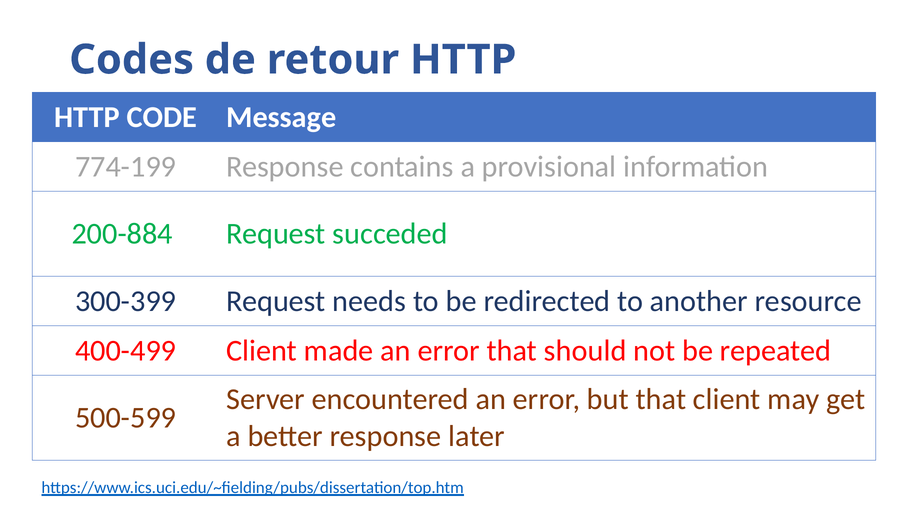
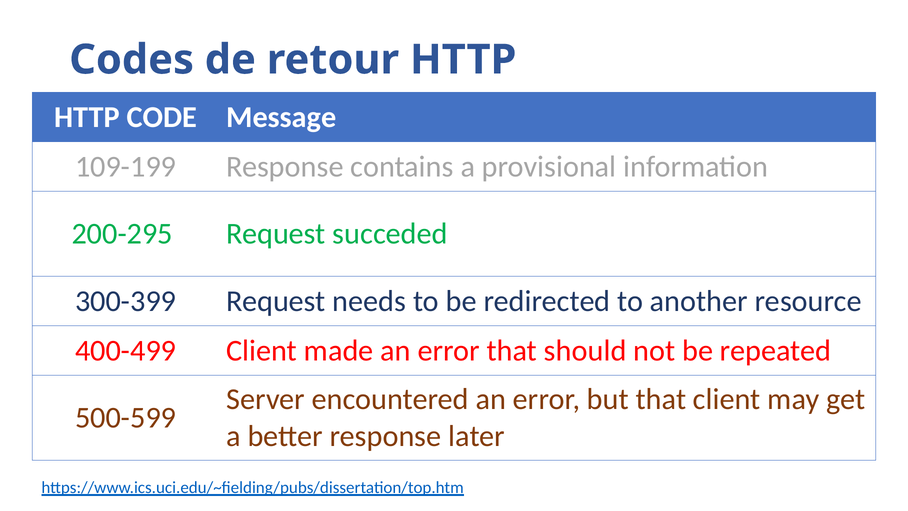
774-199: 774-199 -> 109-199 (126, 167)
200-884: 200-884 -> 200-295 (122, 234)
